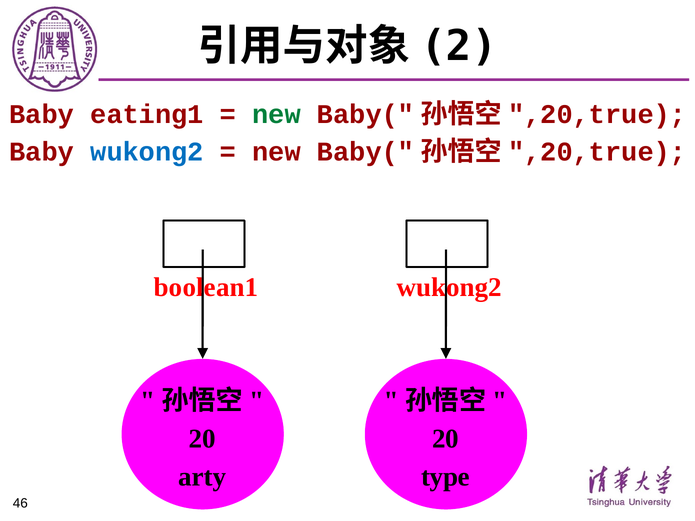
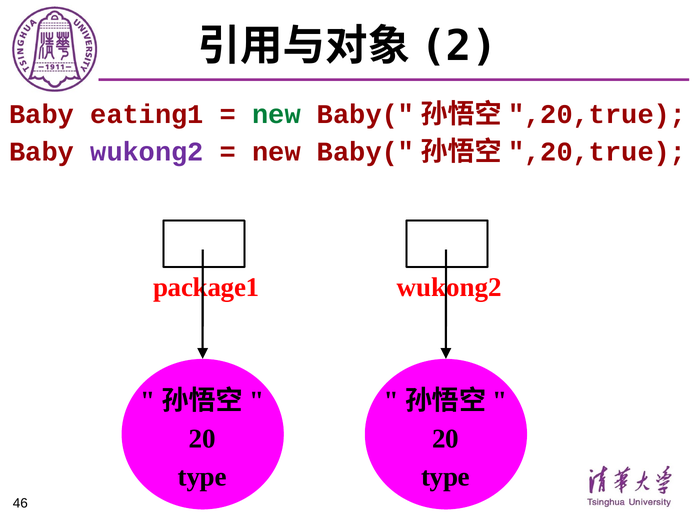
wukong2 colour: blue -> purple (147, 152)
boolean1: boolean1 -> package1 (206, 288)
arty: arty -> type (202, 477)
